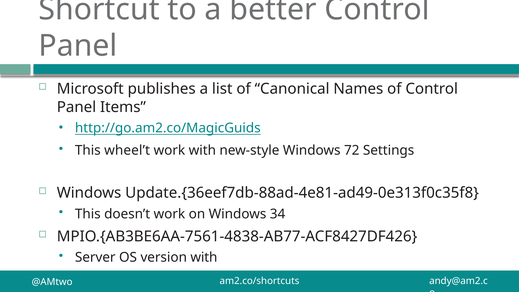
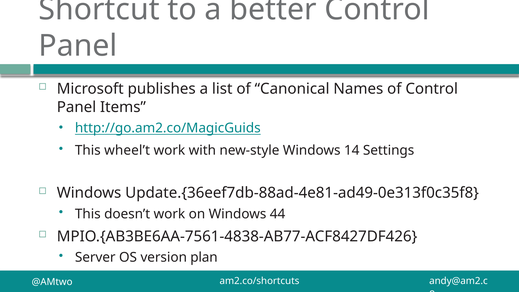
72: 72 -> 14 (352, 150)
34: 34 -> 44 (278, 214)
version with: with -> plan (204, 257)
